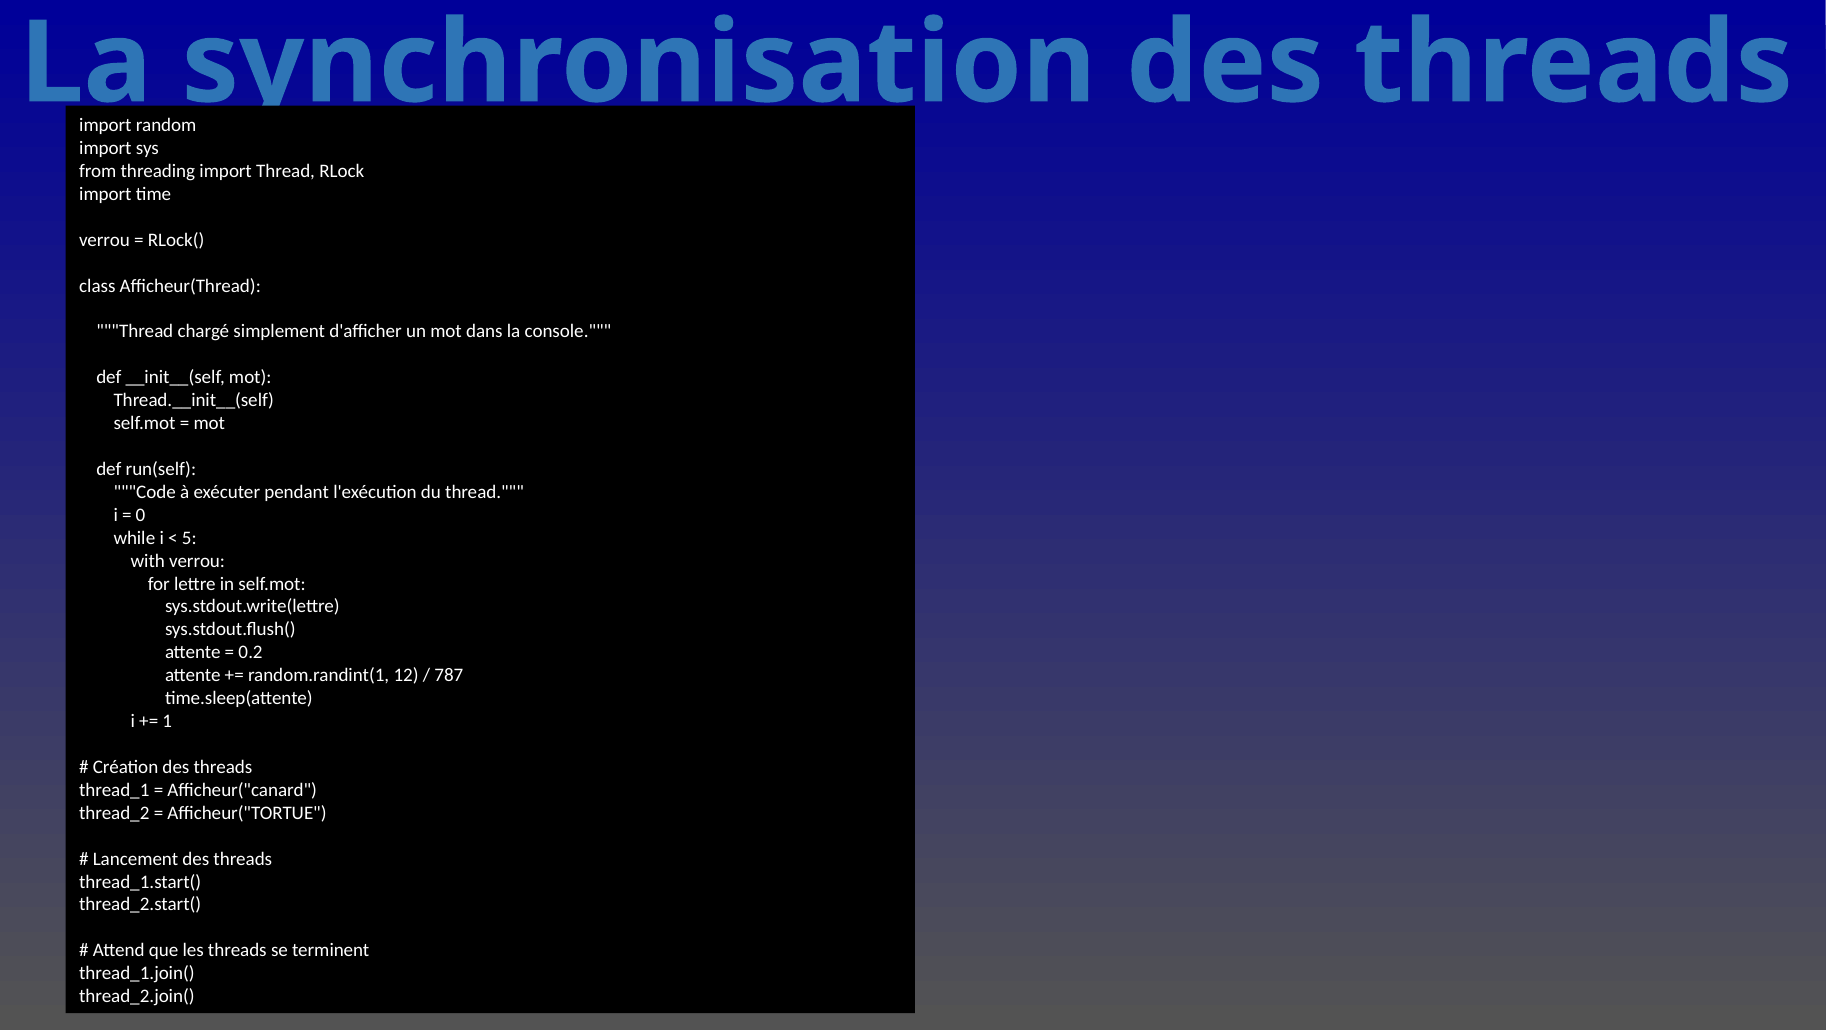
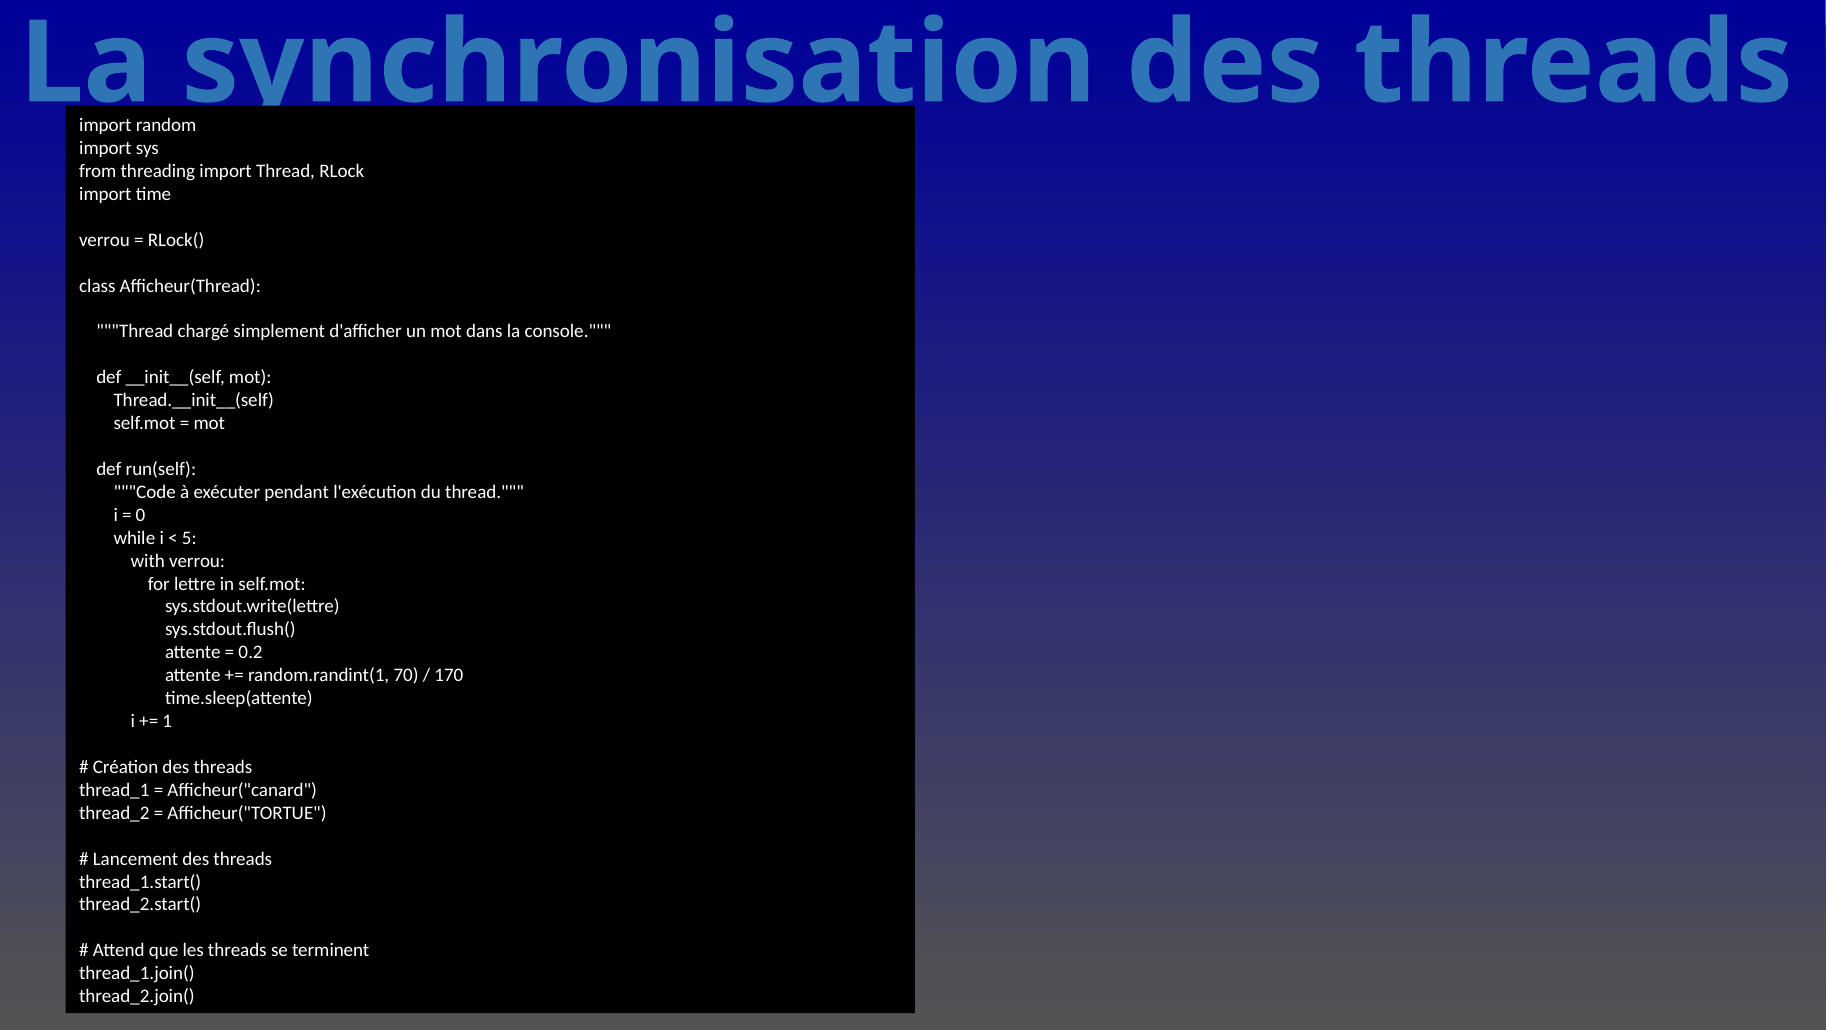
12: 12 -> 70 (406, 675)
787: 787 -> 170 (449, 675)
